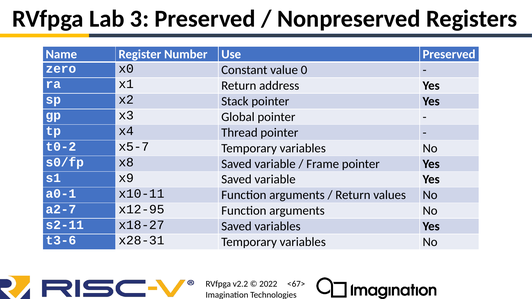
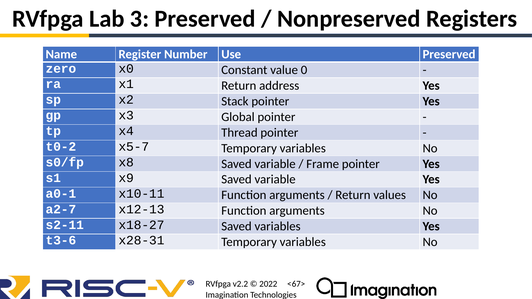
x12-95: x12-95 -> x12-13 (141, 209)
